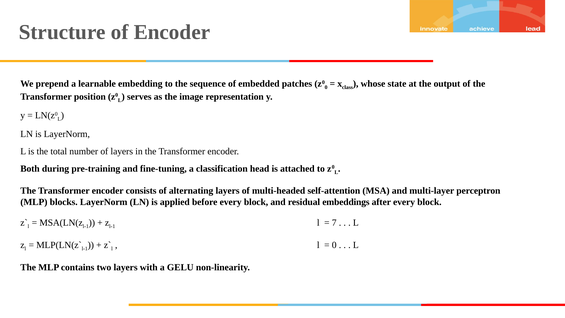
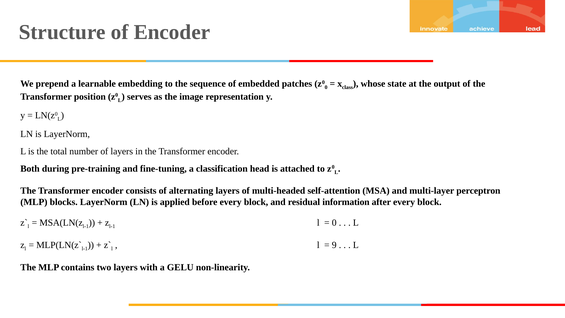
embeddings: embeddings -> information (346, 202)
7: 7 -> 0 (334, 223)
0: 0 -> 9 (334, 245)
